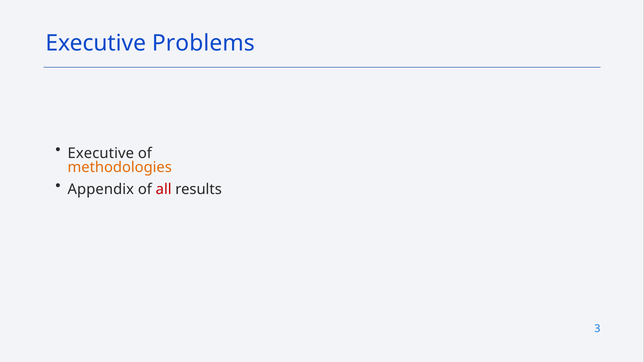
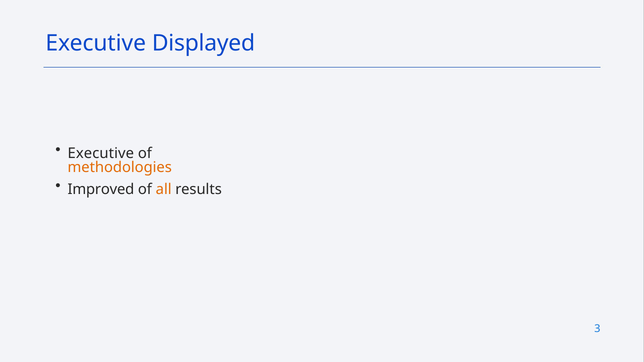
Problems: Problems -> Displayed (203, 43)
Appendix: Appendix -> Improved (101, 189)
all colour: red -> orange (164, 189)
